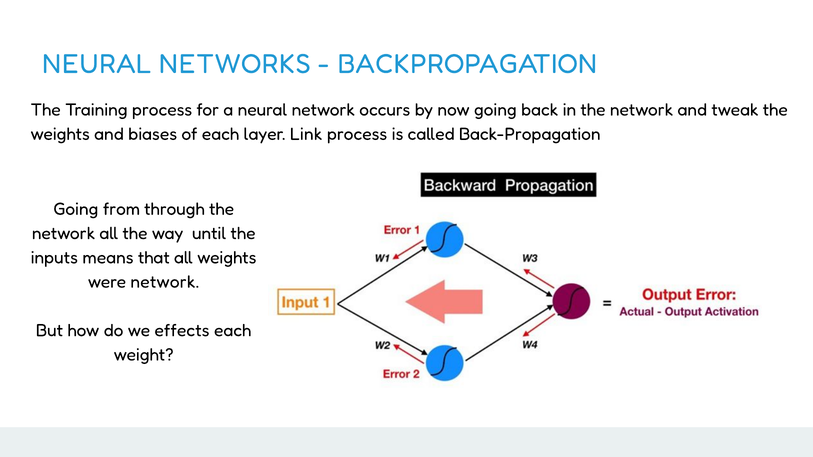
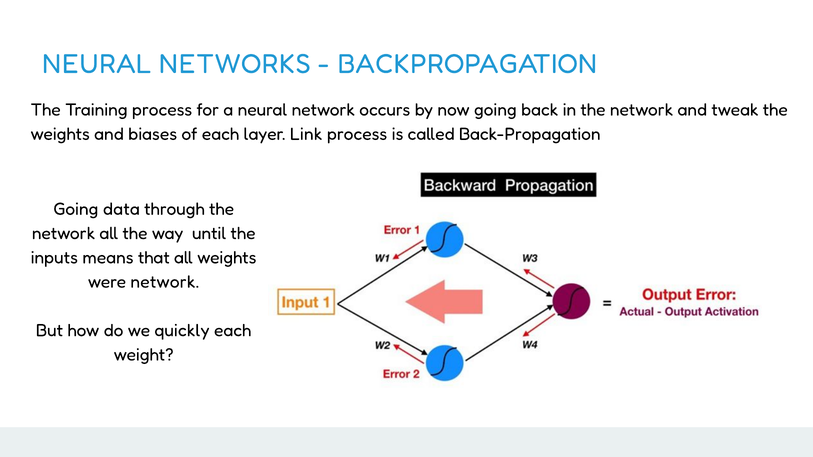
from: from -> data (121, 209)
effects: effects -> quickly (182, 331)
